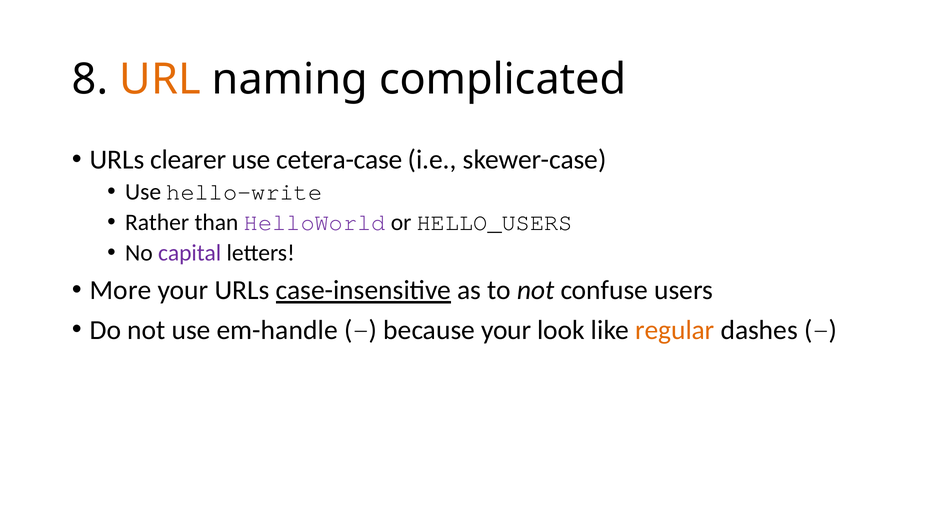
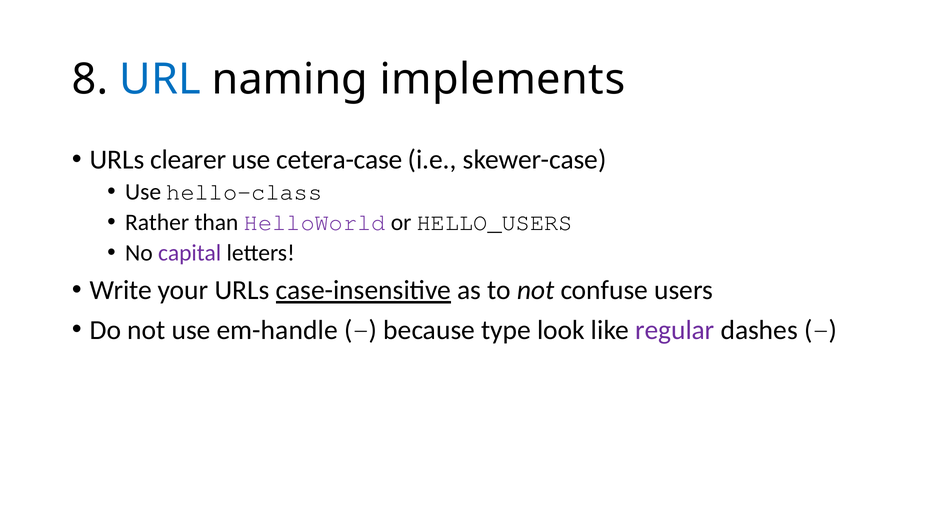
URL colour: orange -> blue (160, 79)
complicated: complicated -> implements (502, 79)
hello-write: hello-write -> hello-class (244, 192)
More: More -> Write (121, 290)
because your: your -> type (506, 330)
regular colour: orange -> purple (675, 330)
